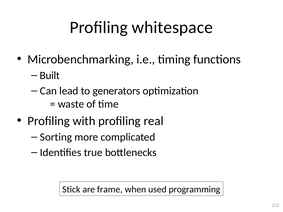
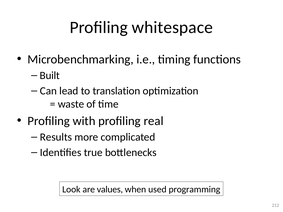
generators: generators -> translation (116, 91)
Sorting: Sorting -> Results (56, 137)
Stick: Stick -> Look (71, 190)
frame: frame -> values (110, 190)
